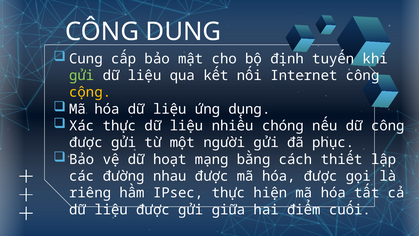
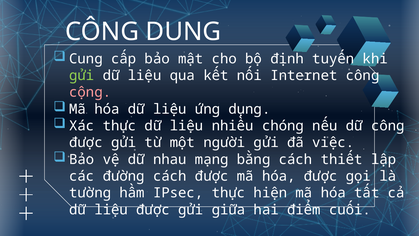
cộng colour: yellow -> pink (90, 92)
phục: phục -> việc (333, 142)
hoạt: hoạt -> nhau (170, 159)
đường nhau: nhau -> cách (170, 176)
riêng: riêng -> tường (90, 193)
